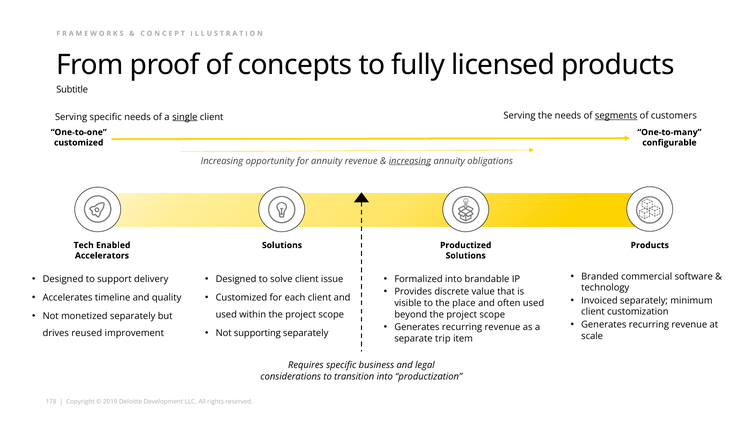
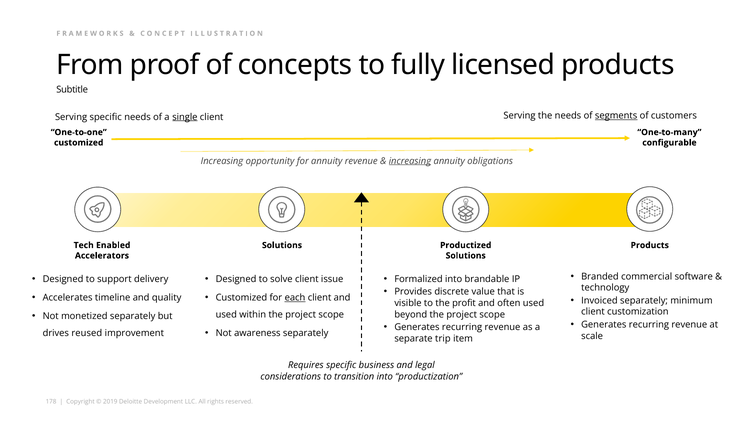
each underline: none -> present (295, 297)
place: place -> profit (464, 303)
supporting: supporting -> awareness (257, 333)
